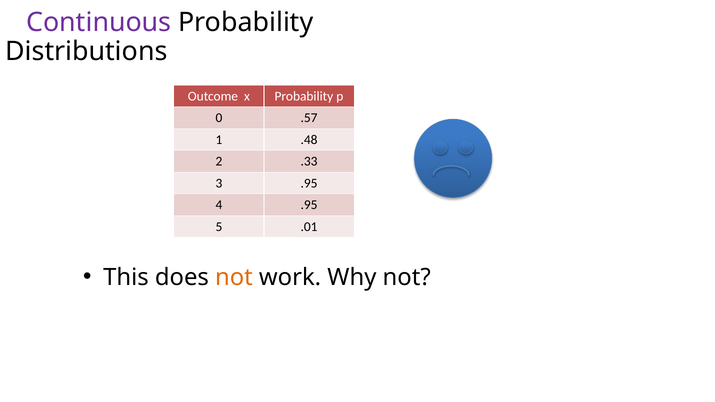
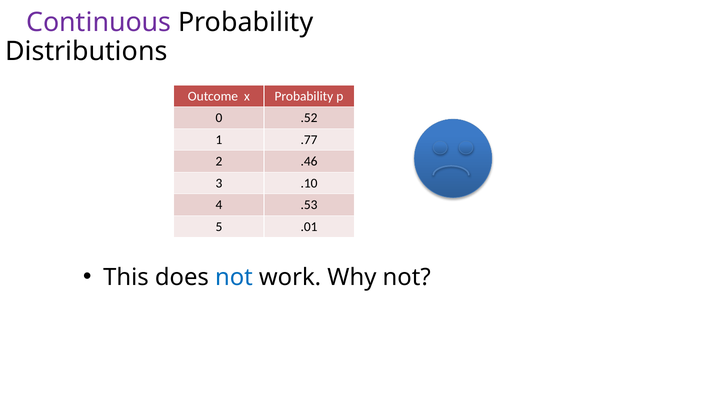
.57: .57 -> .52 (309, 118)
.48: .48 -> .77 (309, 140)
.33: .33 -> .46 (309, 161)
3 .95: .95 -> .10 (309, 183)
4 .95: .95 -> .53 (309, 205)
not colour: orange -> blue (234, 277)
